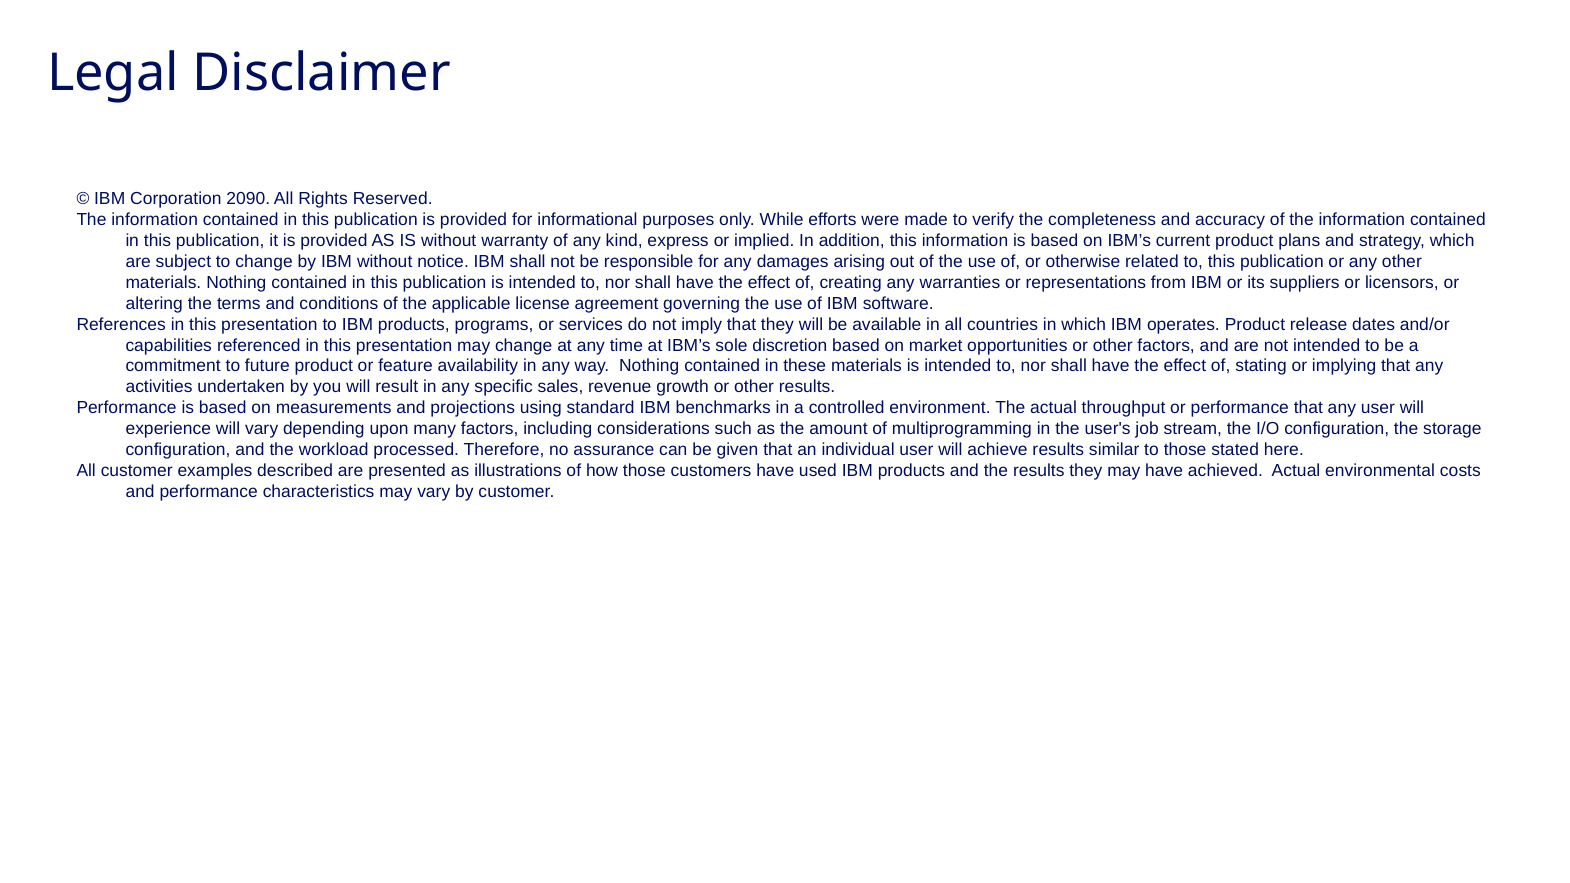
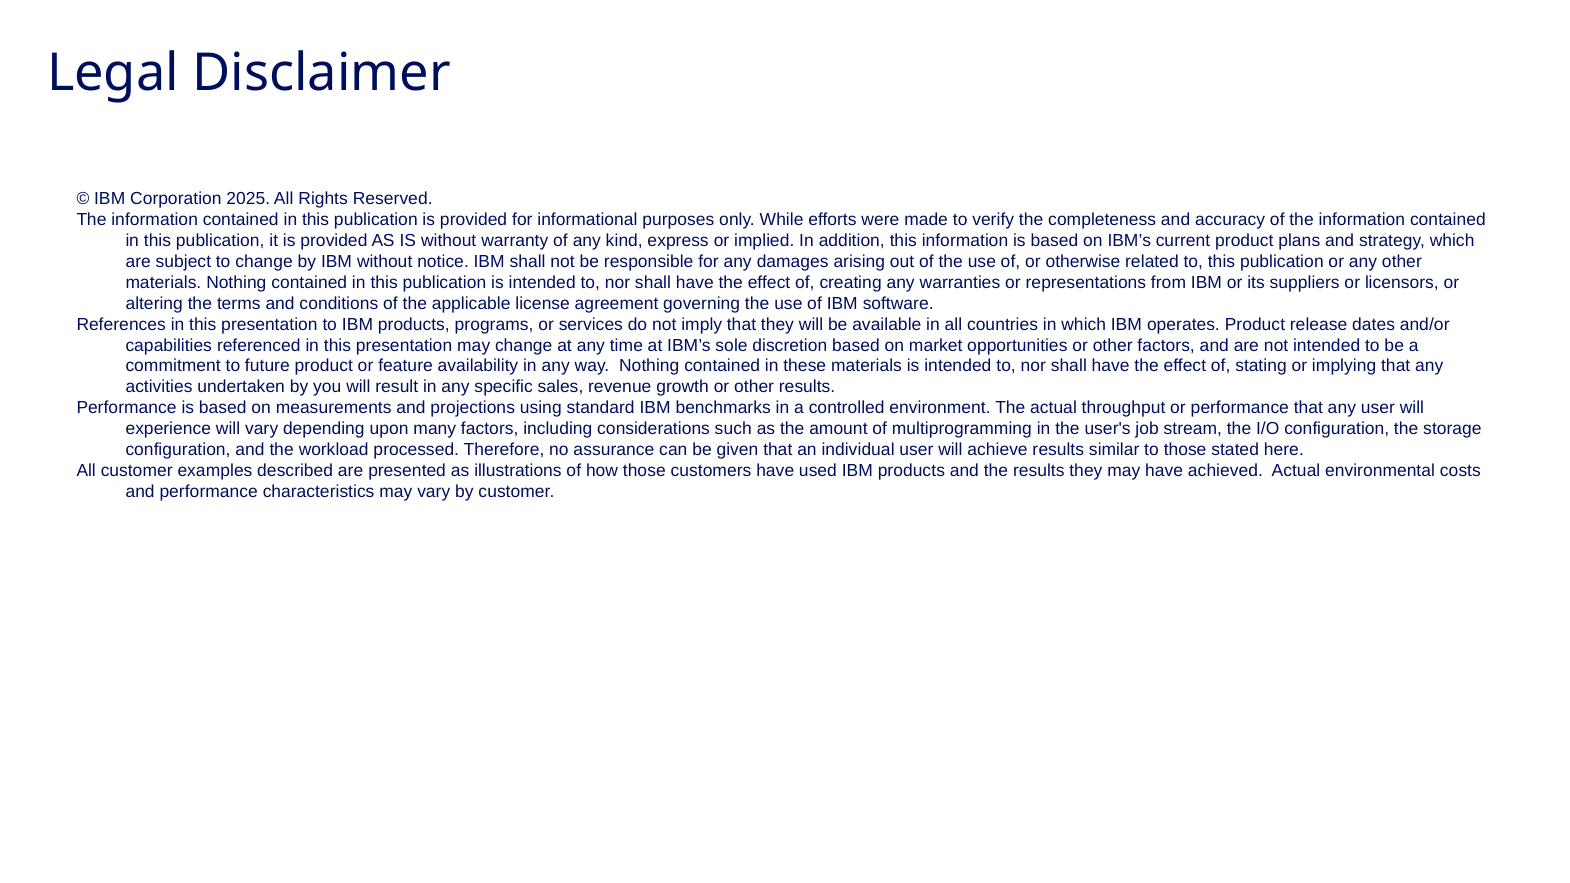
2090: 2090 -> 2025 (248, 199)
